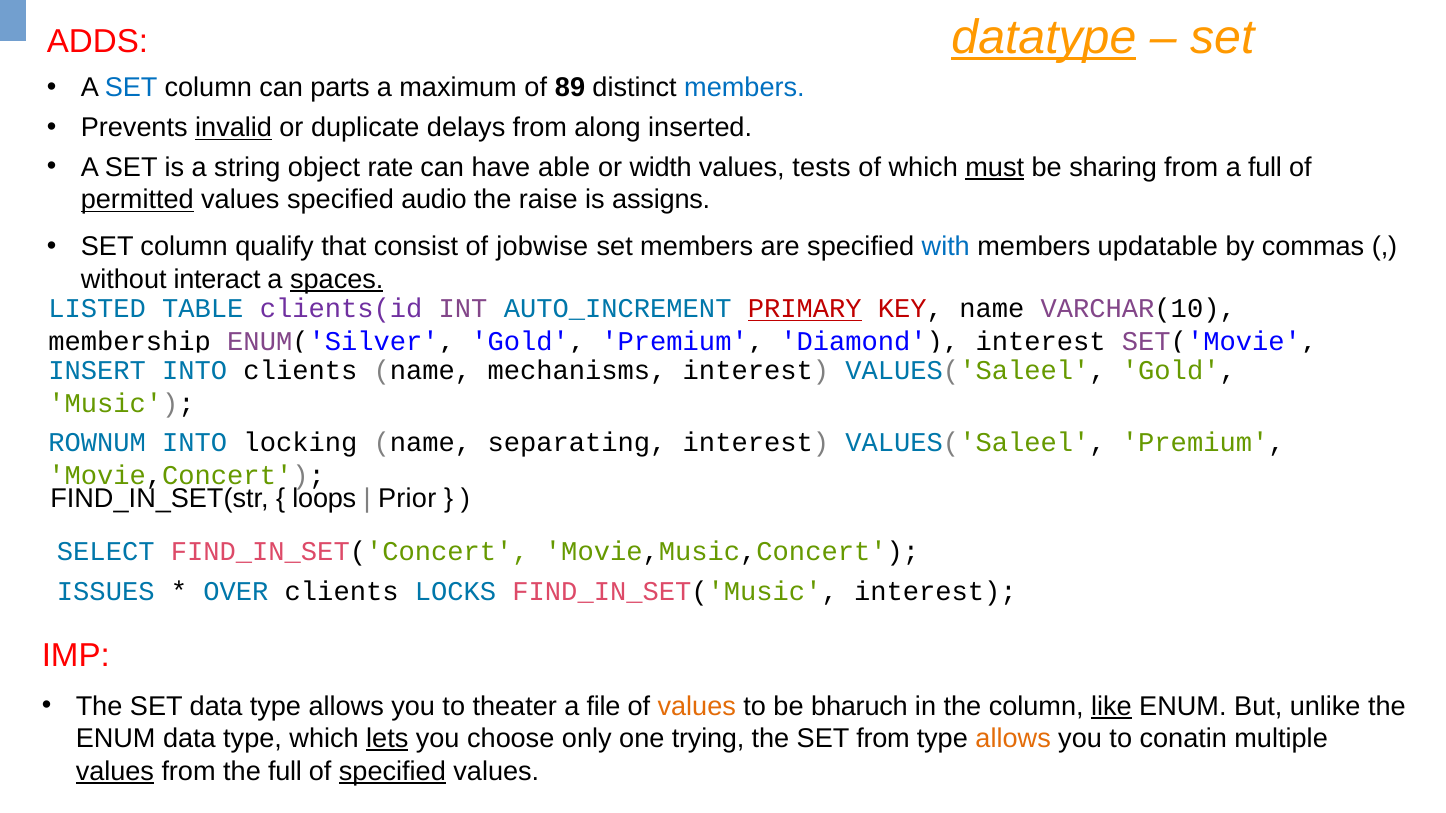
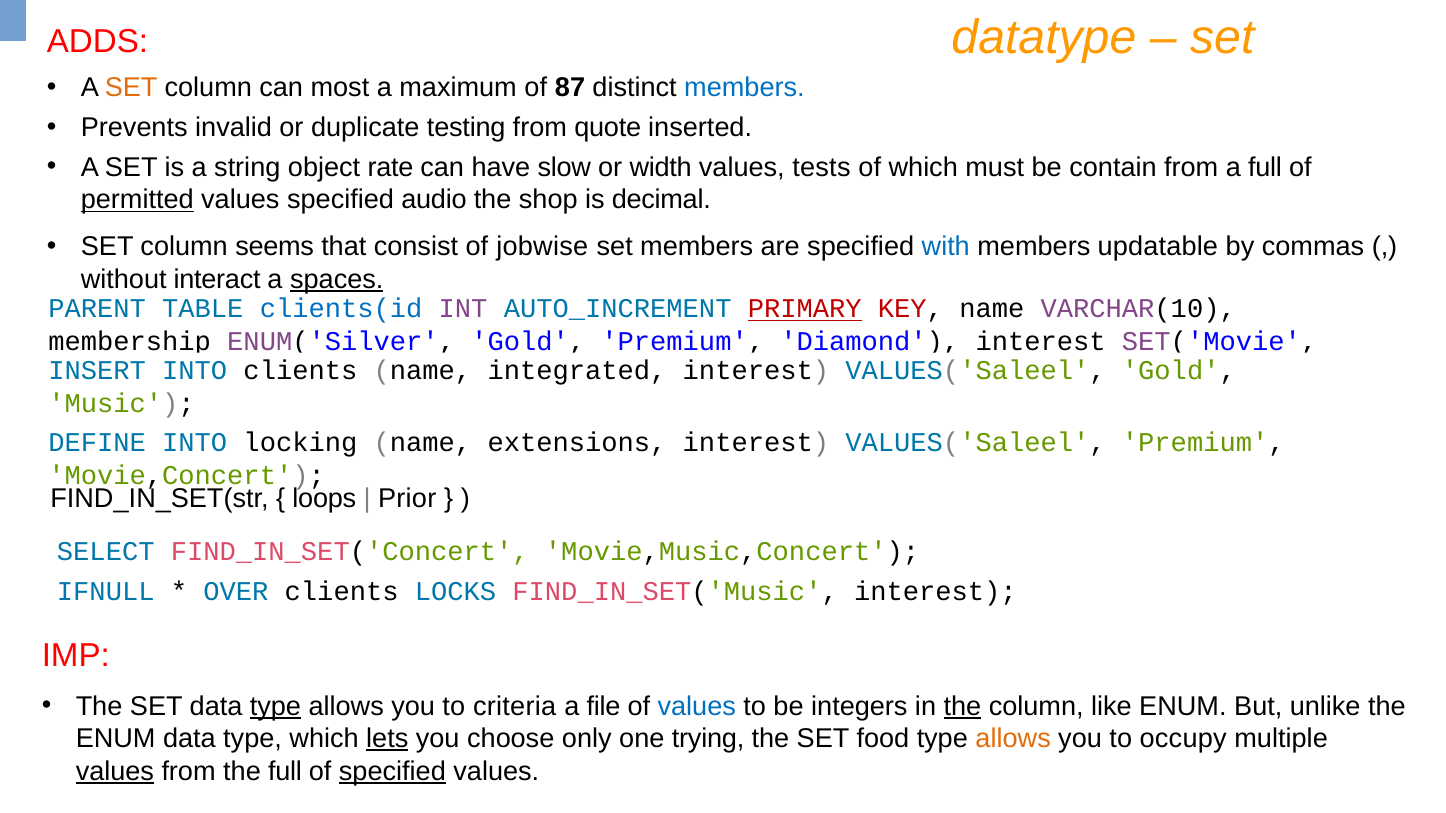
datatype underline: present -> none (1044, 38)
SET colour: blue -> orange (131, 88)
parts: parts -> most (340, 88)
89: 89 -> 87 (570, 88)
invalid underline: present -> none (234, 128)
delays: delays -> testing (466, 128)
along: along -> quote (608, 128)
able: able -> slow (564, 168)
must underline: present -> none (995, 168)
sharing: sharing -> contain (1113, 168)
raise: raise -> shop (548, 200)
assigns: assigns -> decimal (661, 200)
qualify: qualify -> seems (275, 247)
LISTED: LISTED -> PARENT (97, 309)
clients(id colour: purple -> blue (341, 309)
mechanisms: mechanisms -> integrated (577, 371)
ROWNUM: ROWNUM -> DEFINE (97, 443)
separating: separating -> extensions (577, 443)
ISSUES: ISSUES -> IFNULL (106, 592)
type underline: none -> present (275, 706)
theater: theater -> criteria (515, 706)
values colour: orange -> blue (697, 706)
bharuch: bharuch -> integers (859, 706)
the underline: none -> present (962, 706)
like underline: present -> none (1111, 706)
SET from: from -> food (883, 739)
conatin: conatin -> occupy (1183, 739)
